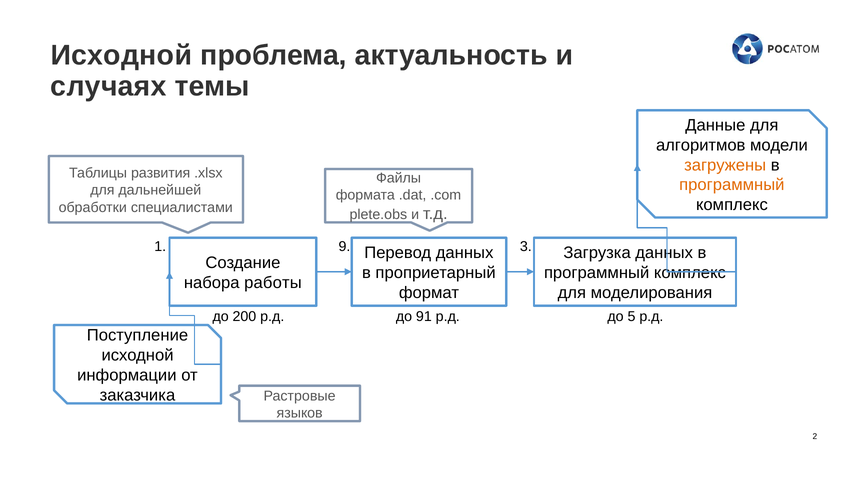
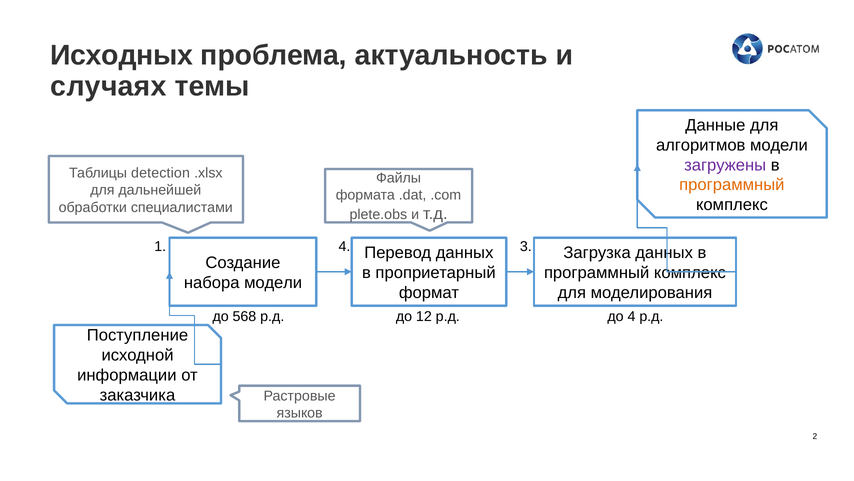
Исходной: Исходной -> Исходных (122, 56)
загружены colour: orange -> purple (725, 165)
развития: развития -> detection (161, 173)
1 9: 9 -> 4 (344, 246)
набора работы: работы -> модели (273, 283)
200: 200 -> 568 (244, 317)
91: 91 -> 12 (424, 317)
до 5: 5 -> 4 (631, 317)
